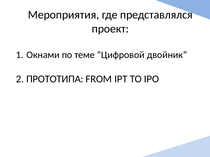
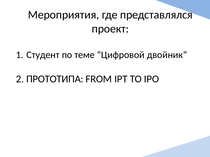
Окнами: Окнами -> Студент (43, 55)
